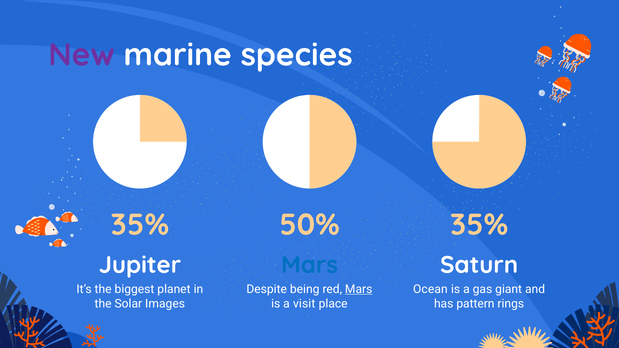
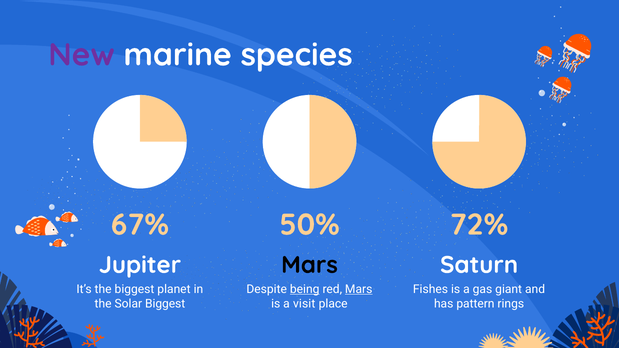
35%: 35% -> 67% (140, 225)
35%: 35% -> 72% (479, 225)
Mars colour: blue -> black (310, 265)
being underline: none -> present (305, 289)
Ocean: Ocean -> Fishes (430, 289)
Solar Images: Images -> Biggest (165, 304)
